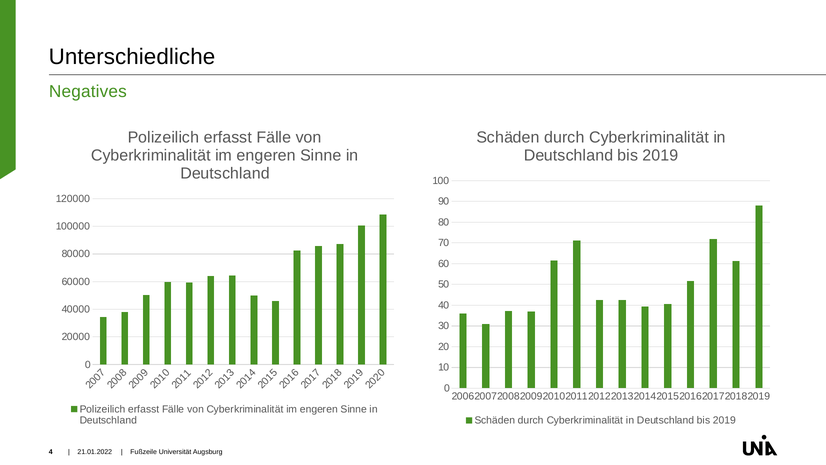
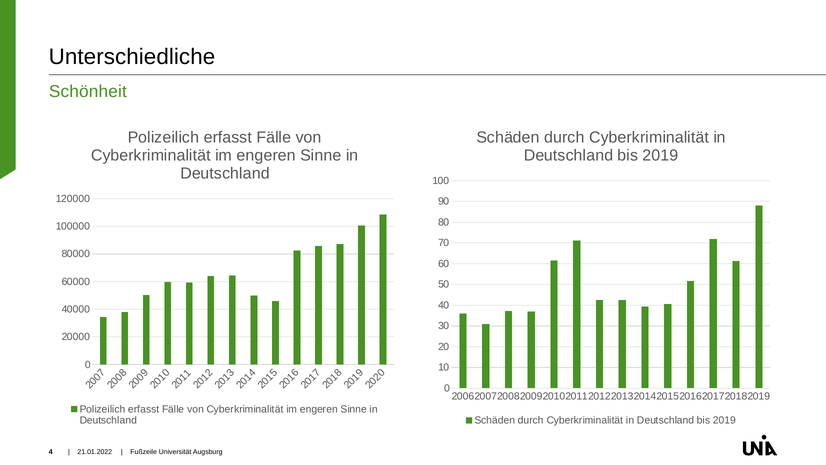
Negatives: Negatives -> Schönheit (88, 92)
